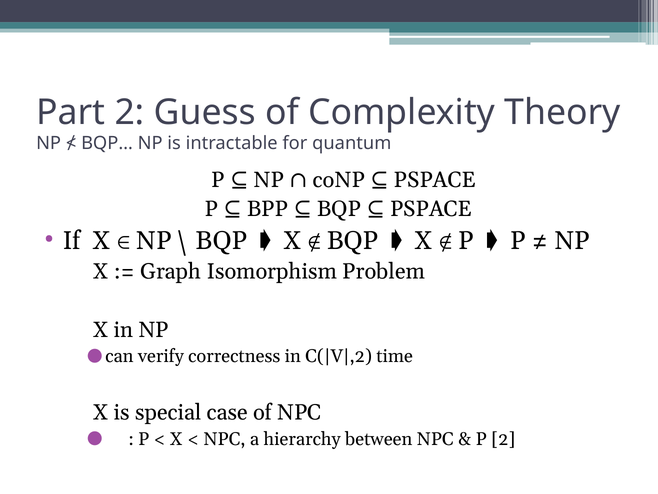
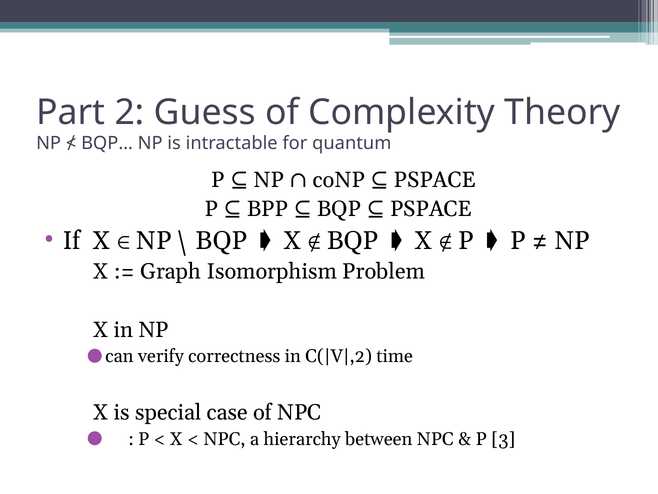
P 2: 2 -> 3 (503, 439)
